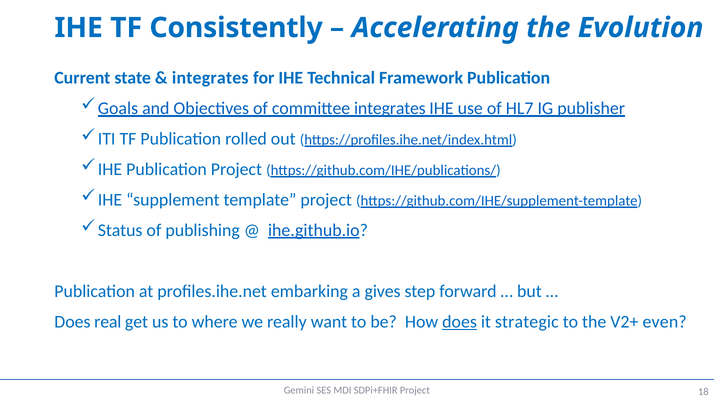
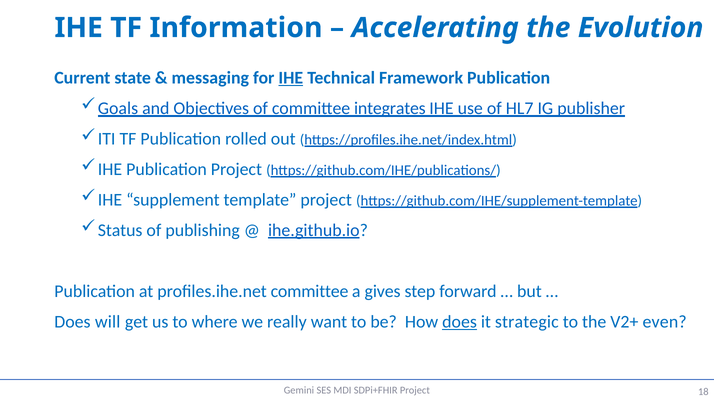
Consistently: Consistently -> Information (236, 28)
integrates: integrates -> messaging (210, 78)
IHE underline: none -> present (291, 78)
profiles.ihe.net embarking: embarking -> committee (310, 291)
real: real -> will (108, 321)
